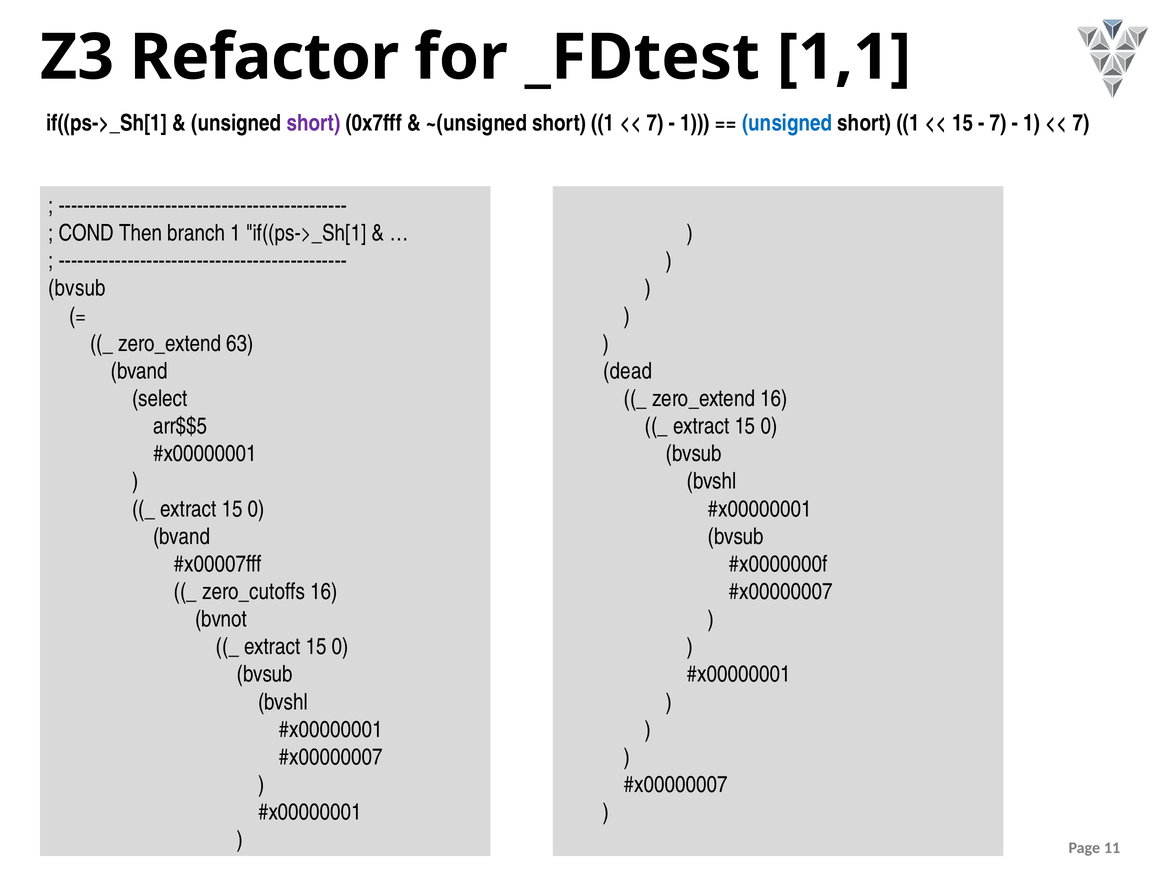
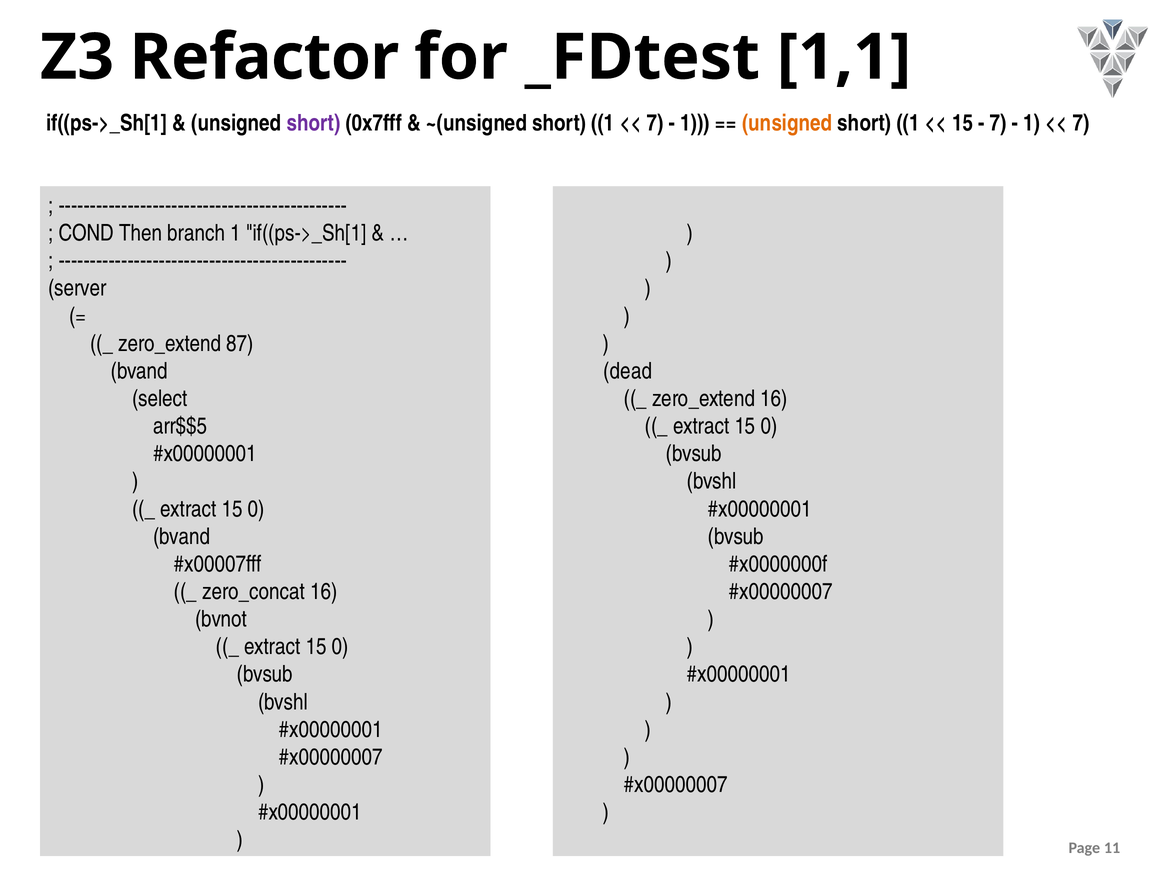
unsigned colour: blue -> orange (787, 123)
bvsub: bvsub -> server (77, 288)
63: 63 -> 87 (240, 344)
zero_cutoffs: zero_cutoffs -> zero_concat (254, 592)
